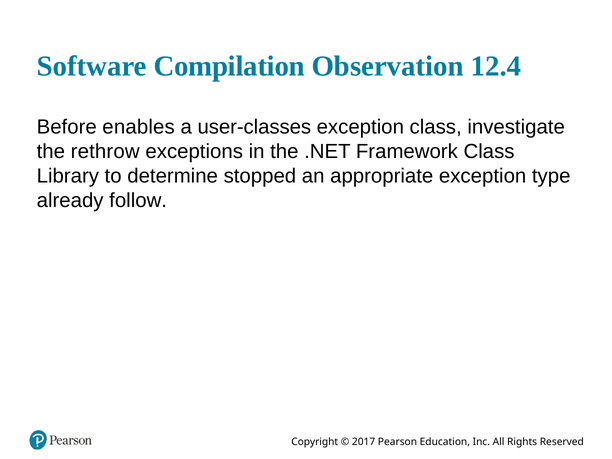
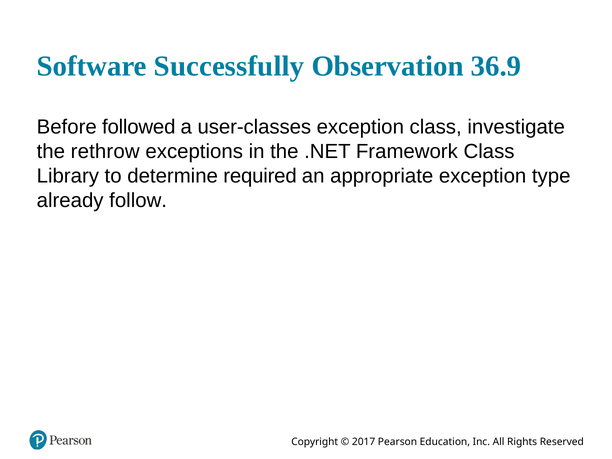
Compilation: Compilation -> Successfully (229, 66)
12.4: 12.4 -> 36.9 (496, 66)
enables: enables -> followed (139, 127)
stopped: stopped -> required (260, 176)
